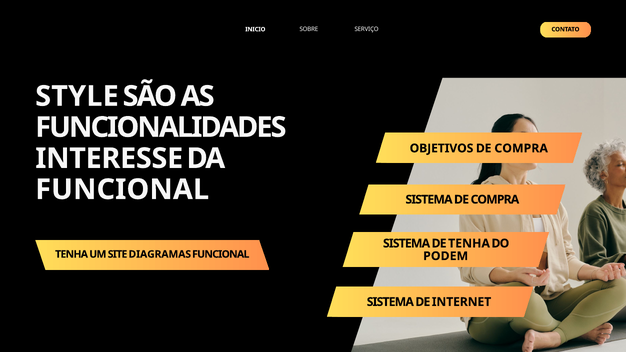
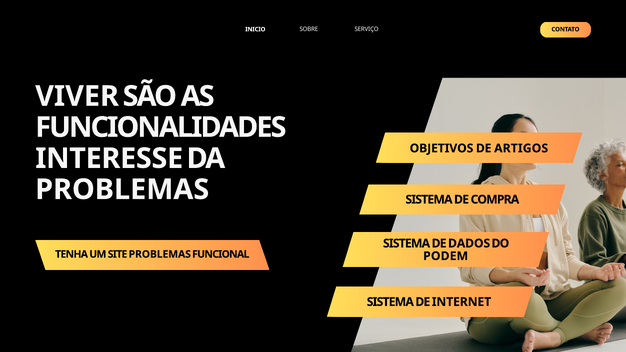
STYLE: STYLE -> VIVER (77, 96)
COMPRA: COMPRA -> ARTIGOS (521, 148)
FUNCIONAL: FUNCIONAL -> PROBLEMAS (122, 190)
DE TENHA: TENHA -> DADOS (469, 243)
SITE DIAGRAMAS: DIAGRAMAS -> PROBLEMAS (160, 254)
